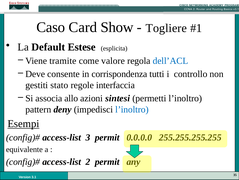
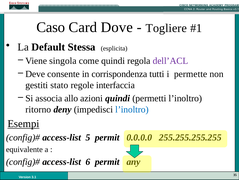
Show: Show -> Dove (117, 27)
Estese: Estese -> Stessa (82, 47)
tramite: tramite -> singola (63, 61)
come valore: valore -> quindi (113, 61)
dell’ACL colour: blue -> purple (171, 61)
controllo: controllo -> permette (191, 74)
azioni sintesi: sintesi -> quindi (118, 98)
pattern: pattern -> ritorno (38, 109)
3: 3 -> 5 (88, 137)
2: 2 -> 6 (88, 161)
